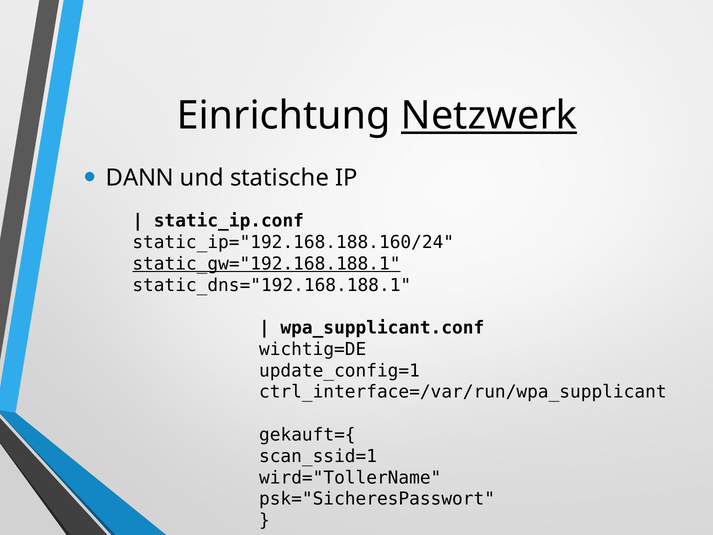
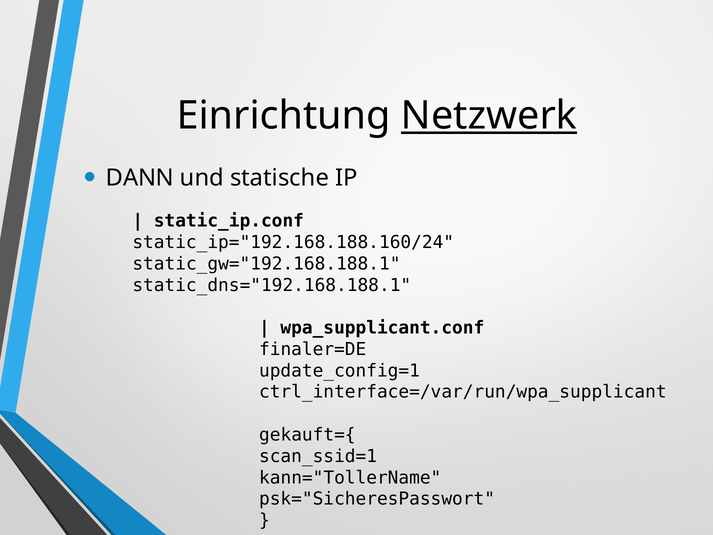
static_gw="192.168.188.1 underline: present -> none (266, 264)
wichtig=DE: wichtig=DE -> finaler=DE (313, 349)
wird="TollerName: wird="TollerName -> kann="TollerName (350, 477)
